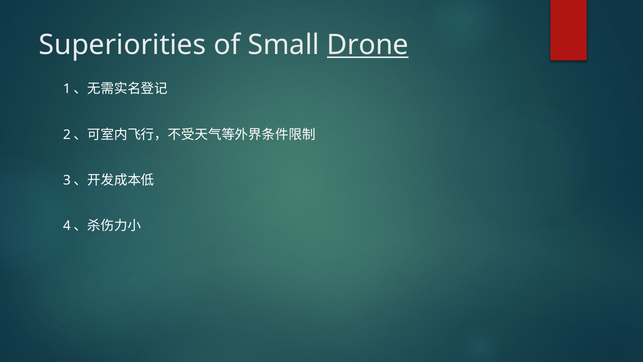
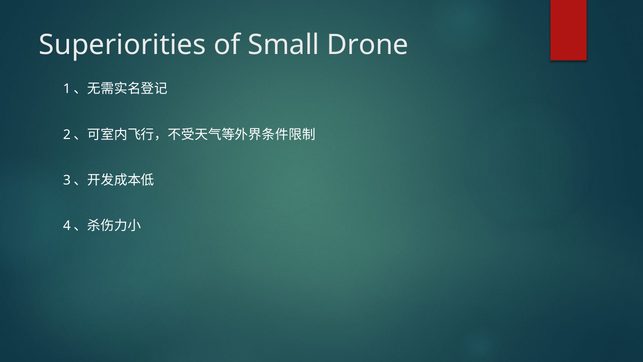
Drone underline: present -> none (368, 45)
